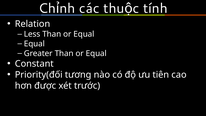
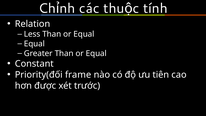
tương: tương -> frame (78, 75)
